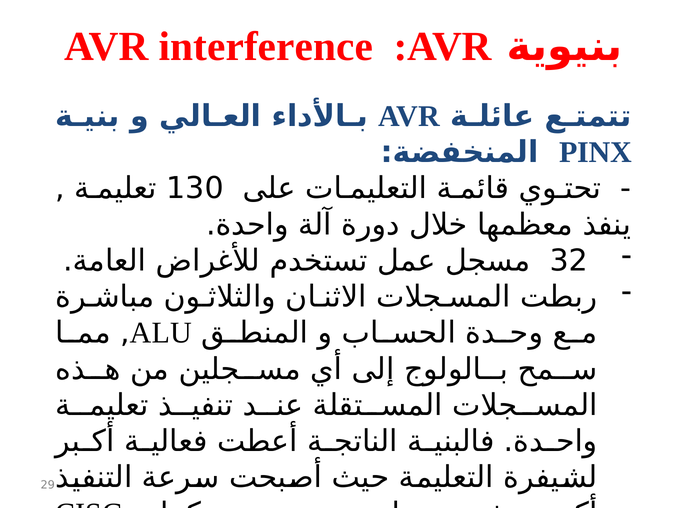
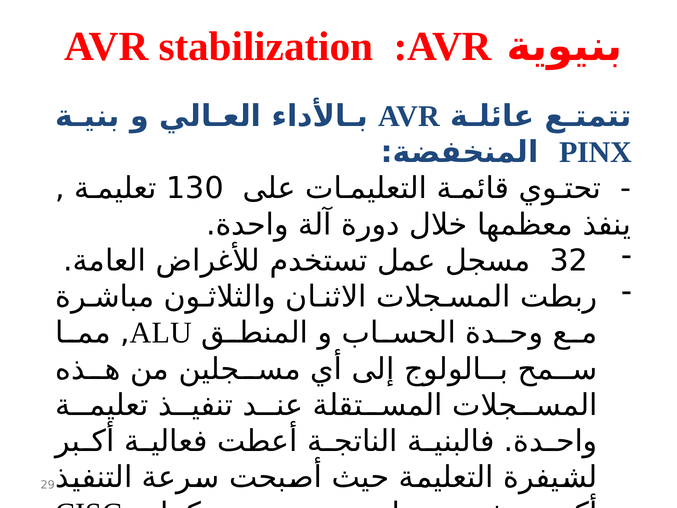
interference: interference -> stabilization (266, 47)
